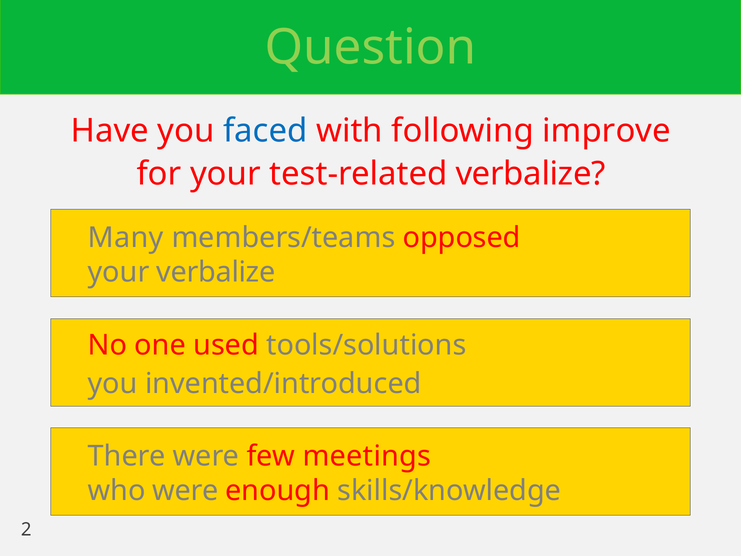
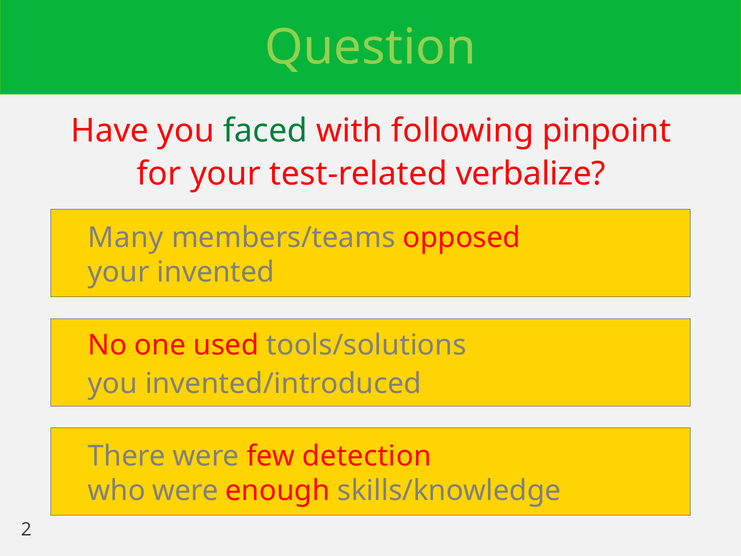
faced colour: blue -> green (265, 131)
improve: improve -> pinpoint (607, 131)
your verbalize: verbalize -> invented (216, 272)
meetings: meetings -> detection (367, 456)
